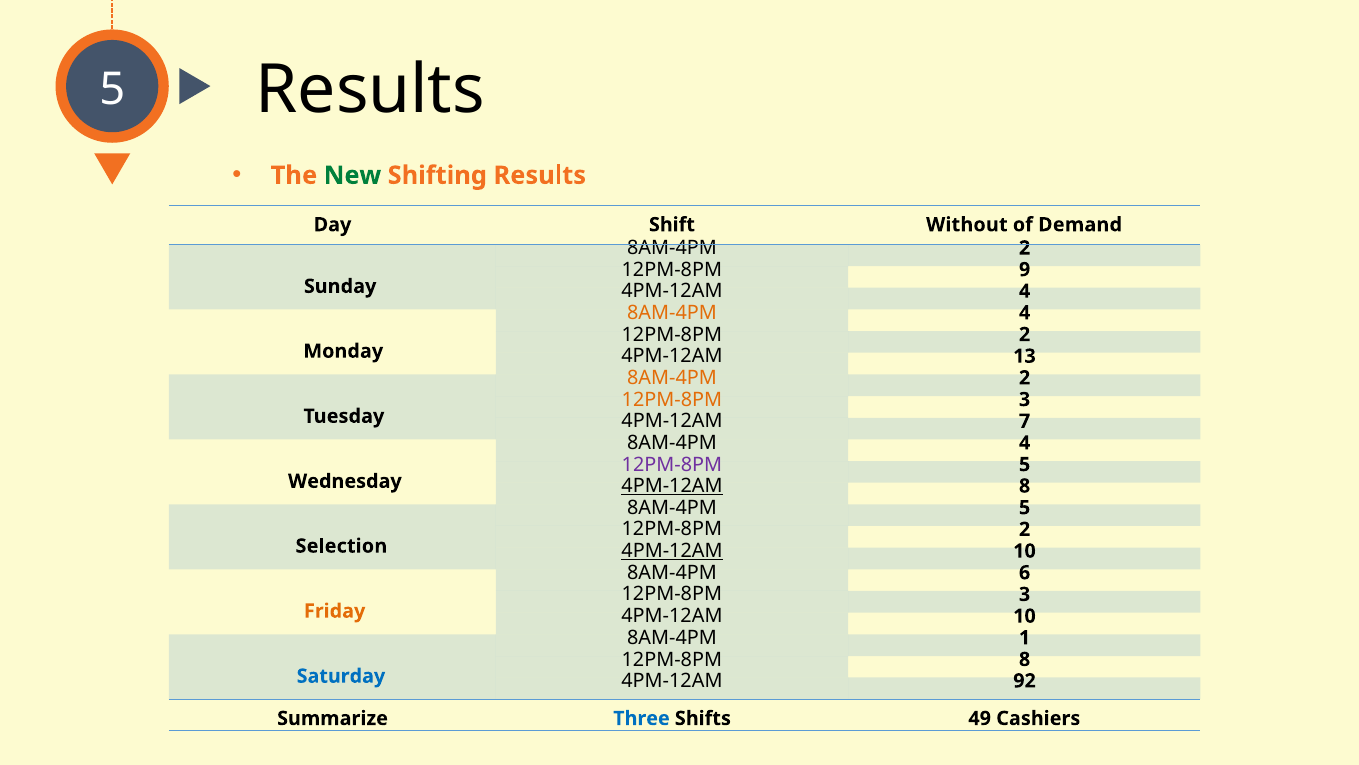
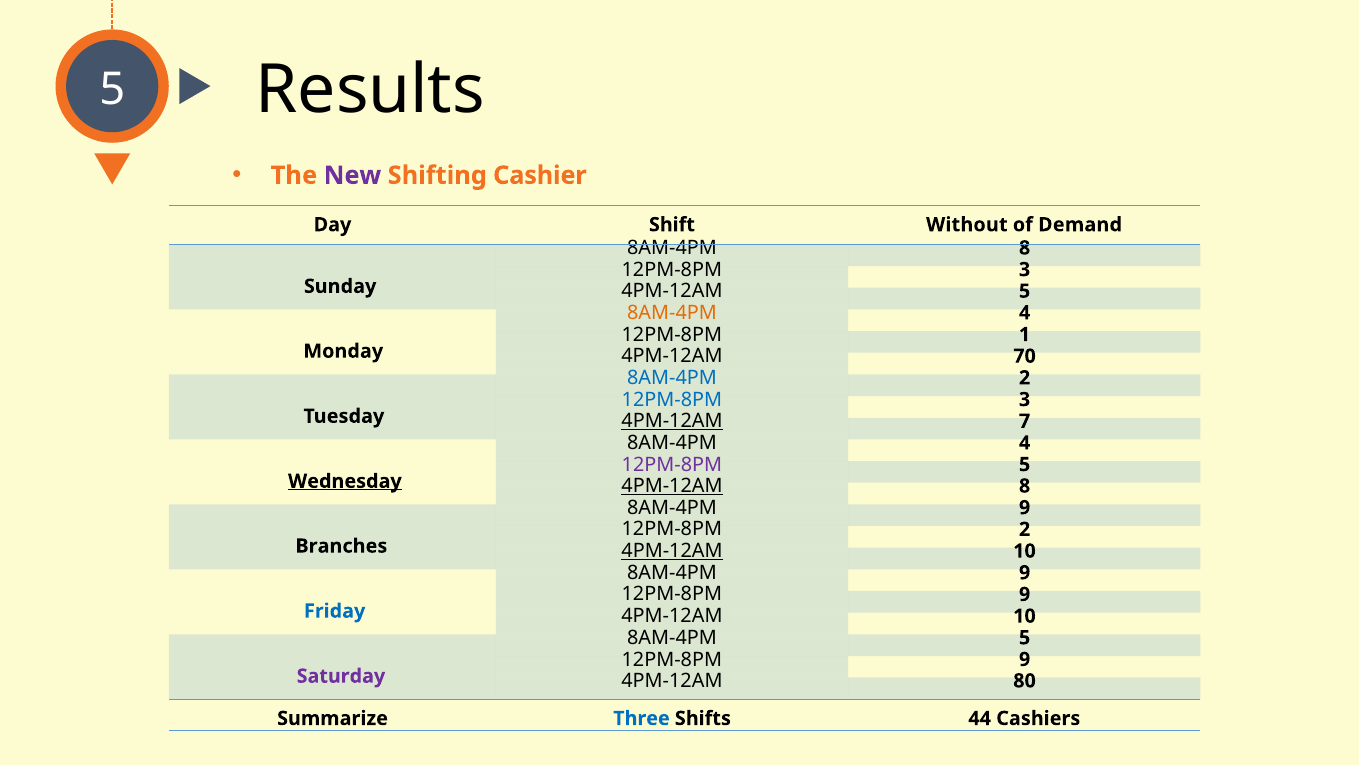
New colour: green -> purple (352, 175)
Shifting Results: Results -> Cashier (540, 175)
2: 2 -> 8 (1025, 248)
9: 9 -> 3 (1025, 269)
4PM-12AM 4: 4 -> 5 (1025, 291)
2: 2 -> 1 (1025, 334)
13: 13 -> 70 (1025, 356)
8AM-4PM colour: orange -> blue (672, 378)
12PM-8PM colour: orange -> blue (672, 399)
4PM-12AM underline: none -> present (672, 421)
Wednesday underline: none -> present (345, 481)
5: 5 -> 9 (1025, 507)
Selection: Selection -> Branches (341, 546)
6: 6 -> 9 (1025, 572)
3: 3 -> 9 (1025, 594)
Friday colour: orange -> blue (335, 611)
8AM-4PM 1: 1 -> 5 (1025, 637)
8: 8 -> 9 (1025, 659)
Saturday colour: blue -> purple (341, 676)
92: 92 -> 80 (1025, 680)
49: 49 -> 44 (980, 718)
